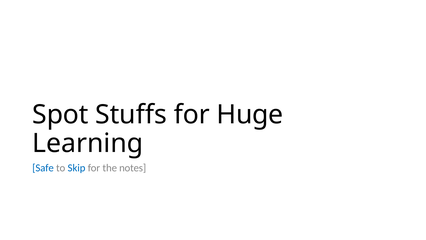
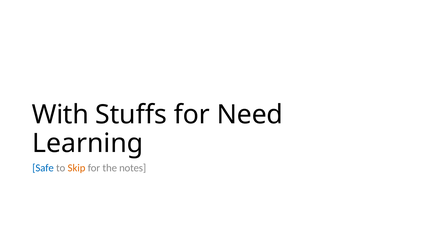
Spot: Spot -> With (60, 115)
Huge: Huge -> Need (250, 115)
Skip colour: blue -> orange (77, 168)
